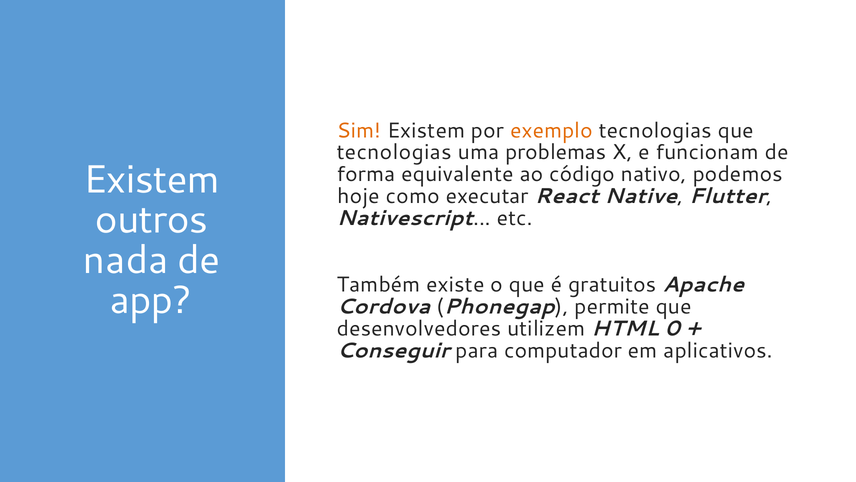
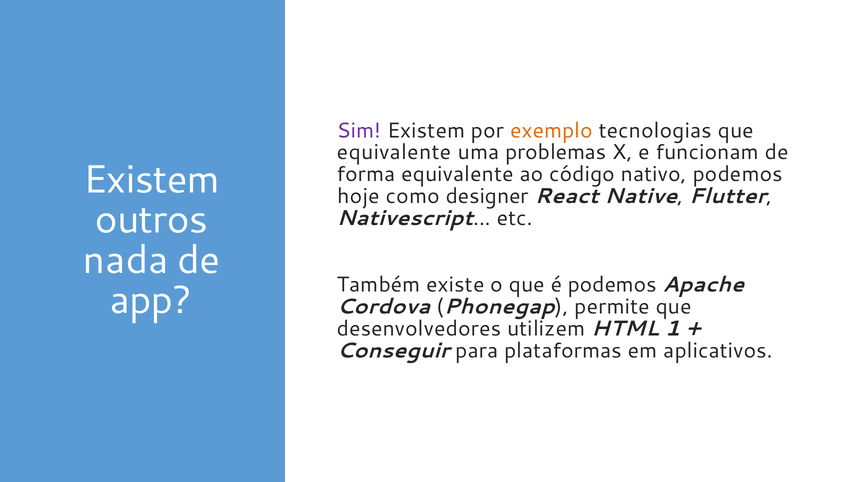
Sim colour: orange -> purple (359, 130)
tecnologias: tecnologias -> equivalente (394, 152)
executar: executar -> designer (487, 196)
é gratuitos: gratuitos -> podemos (612, 285)
0: 0 -> 1 (672, 328)
computador: computador -> plataformas (563, 350)
